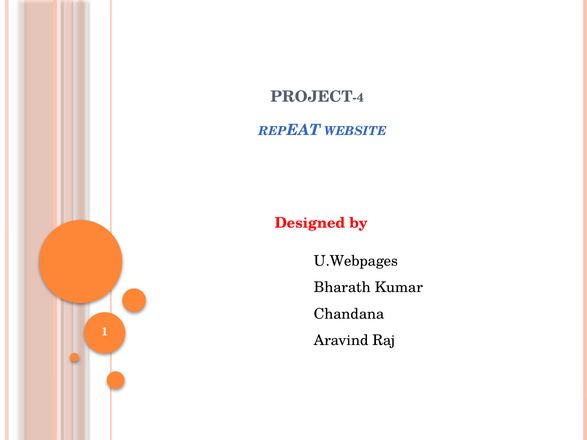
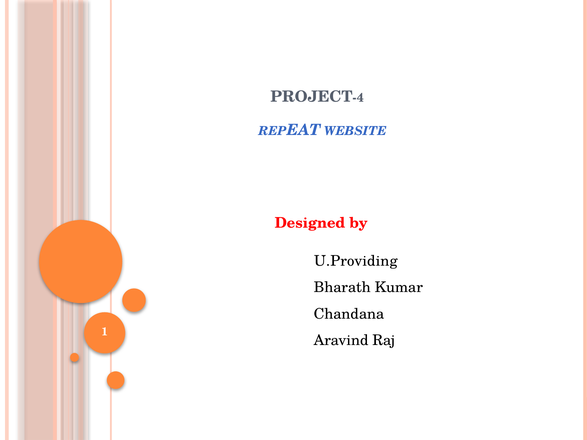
U.Webpages: U.Webpages -> U.Providing (356, 261)
